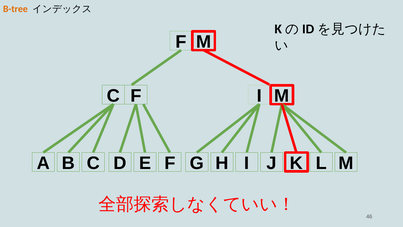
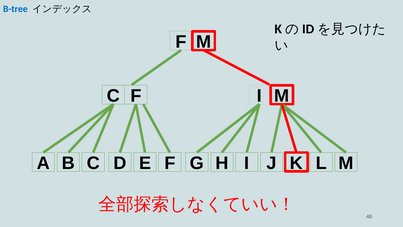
B-tree colour: orange -> blue (15, 9)
